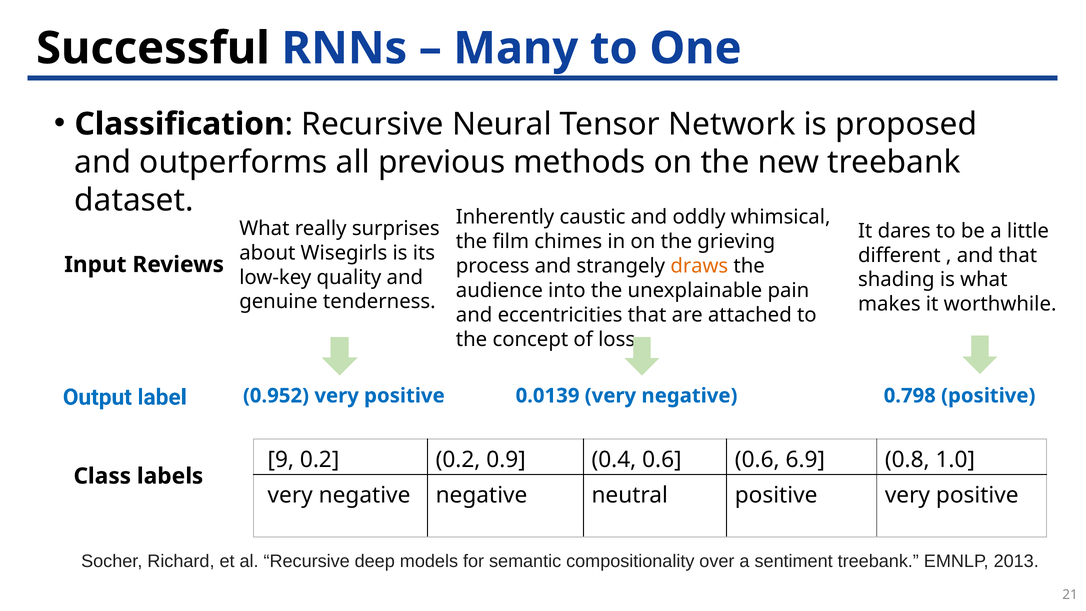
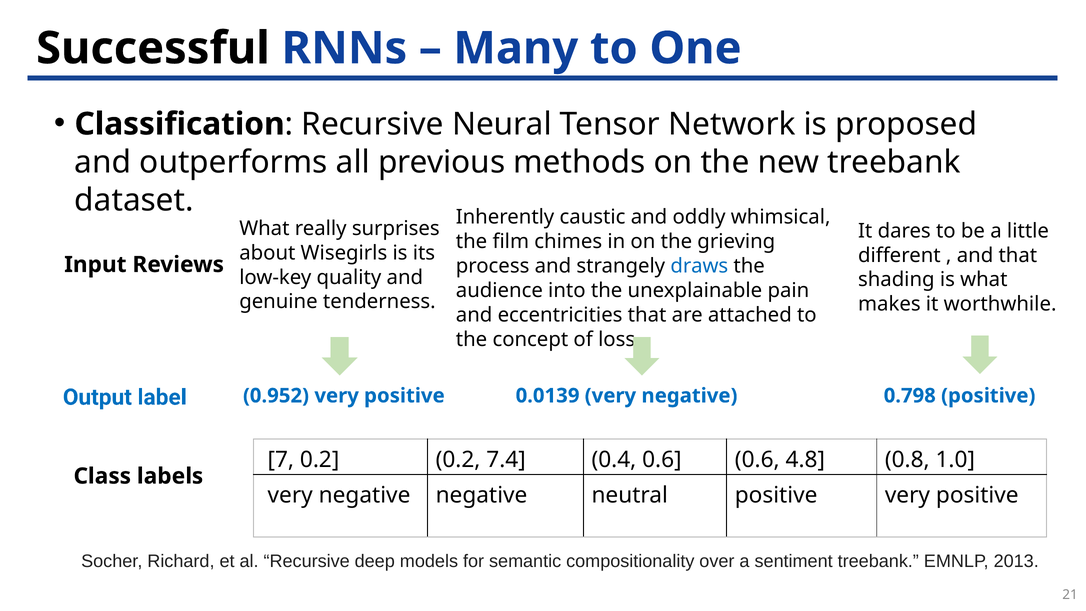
draws colour: orange -> blue (699, 266)
9: 9 -> 7 (281, 460)
0.9: 0.9 -> 7.4 (506, 460)
6.9: 6.9 -> 4.8 (805, 460)
